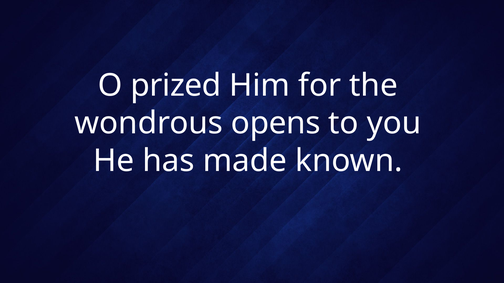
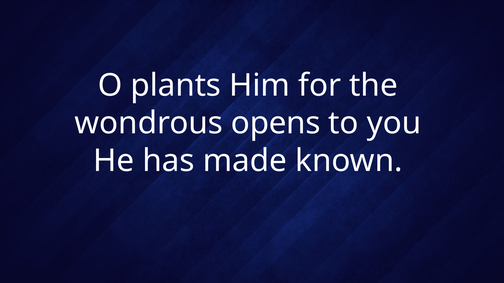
prized: prized -> plants (176, 86)
